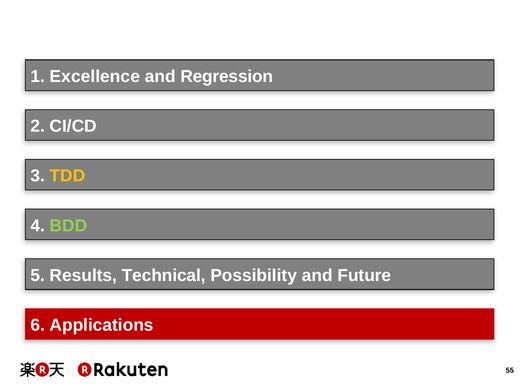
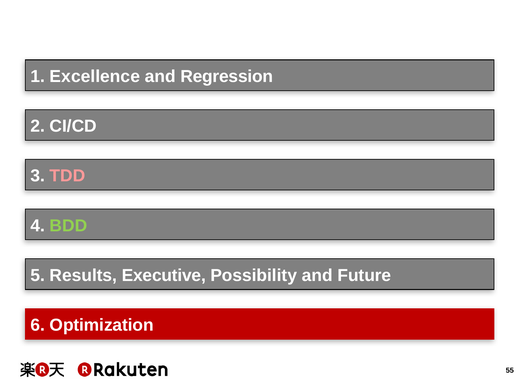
TDD colour: yellow -> pink (67, 176)
Technical: Technical -> Executive (164, 275)
Applications: Applications -> Optimization (102, 325)
